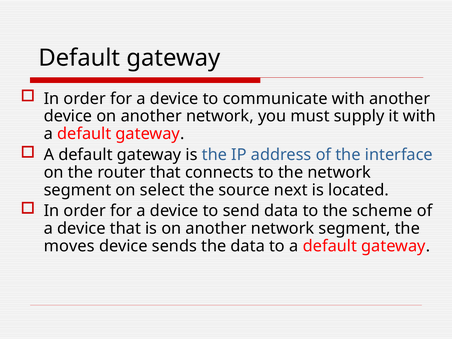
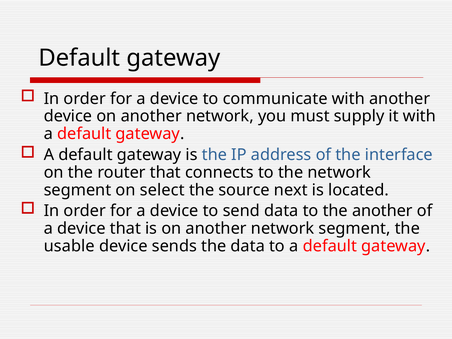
the scheme: scheme -> another (382, 211)
moves: moves -> usable (69, 246)
